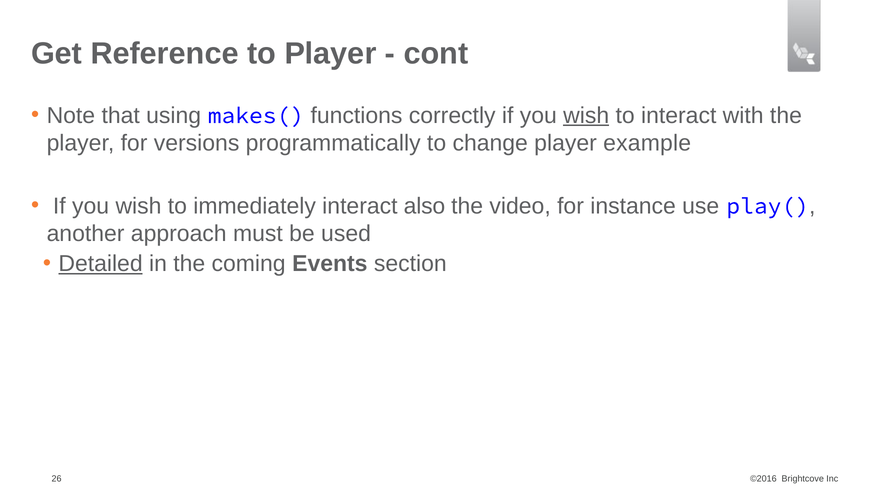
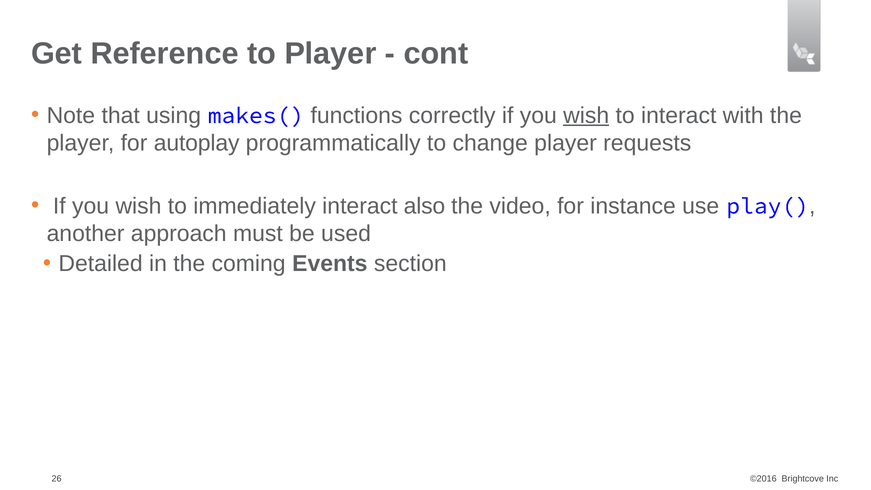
versions: versions -> autoplay (197, 143)
example: example -> requests (647, 143)
Detailed underline: present -> none (101, 264)
